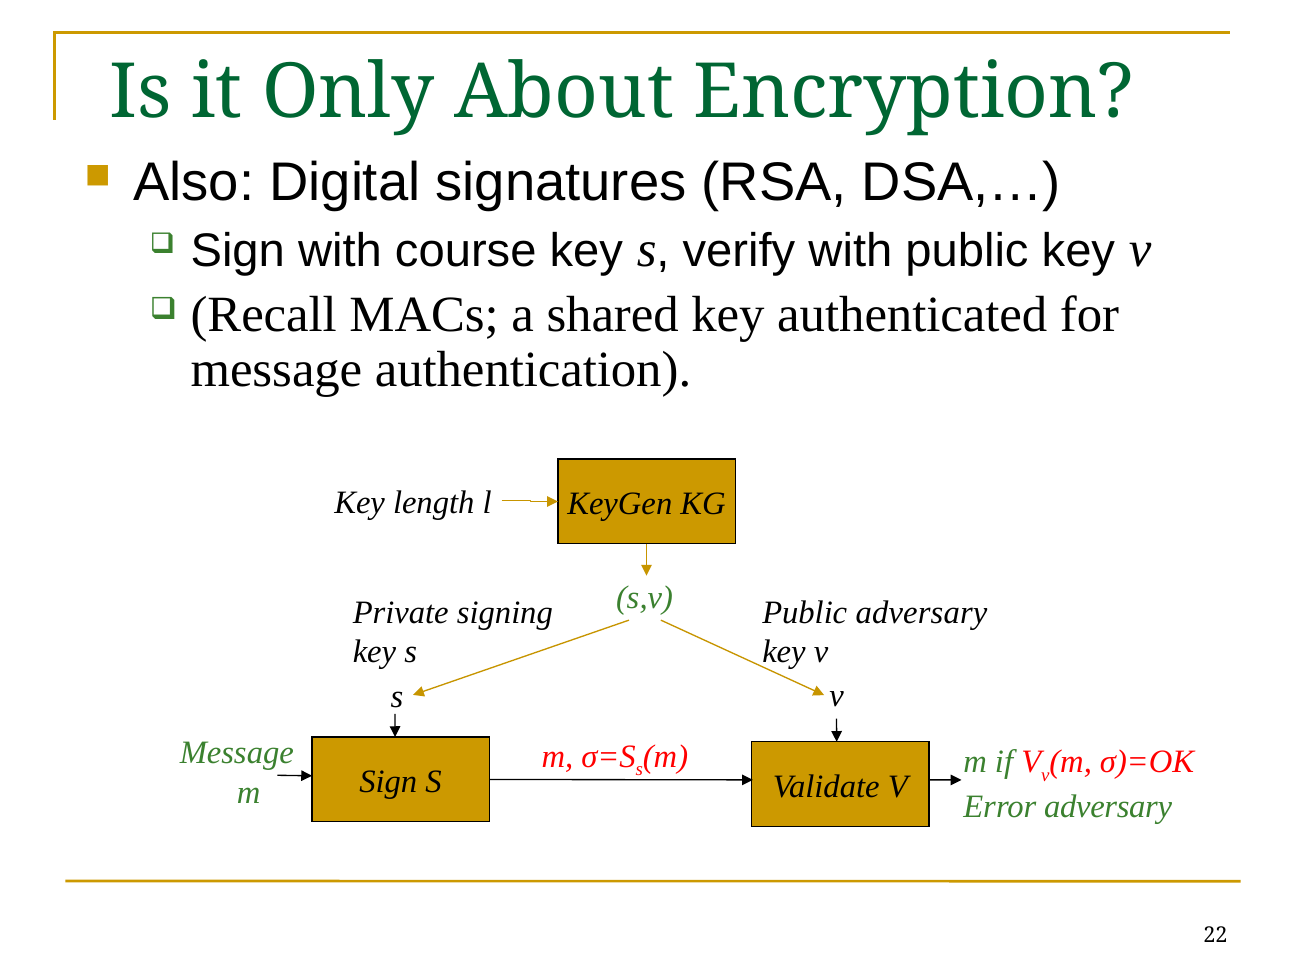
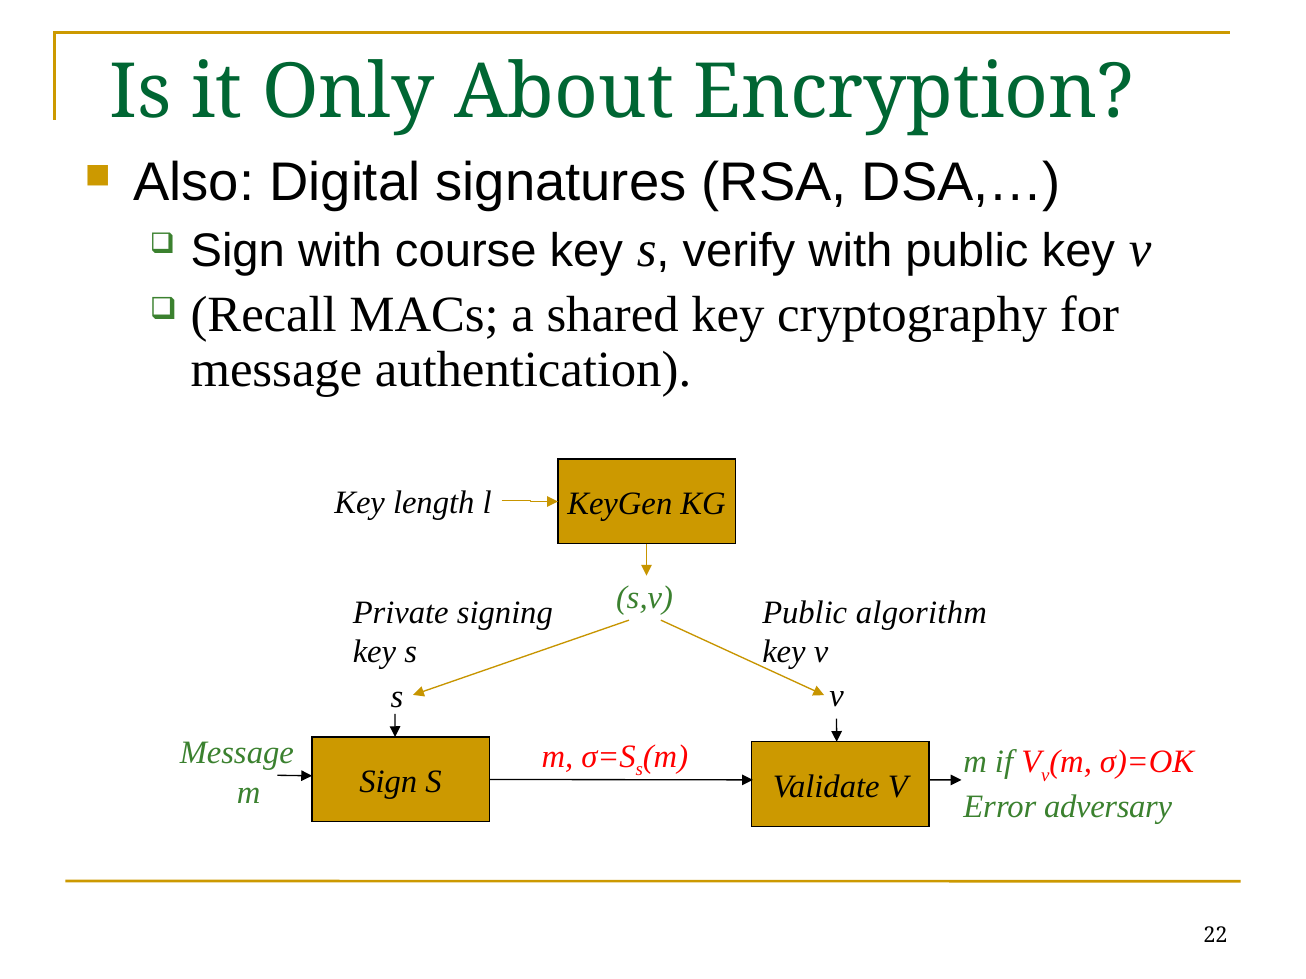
authenticated: authenticated -> cryptography (912, 315)
Public adversary: adversary -> algorithm (921, 613)
